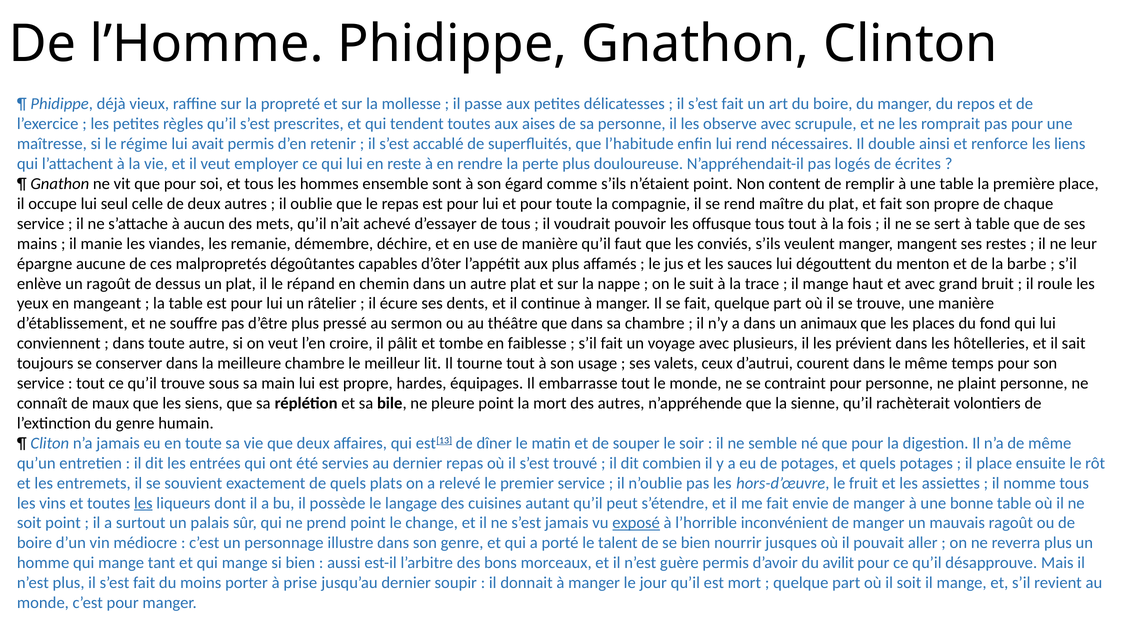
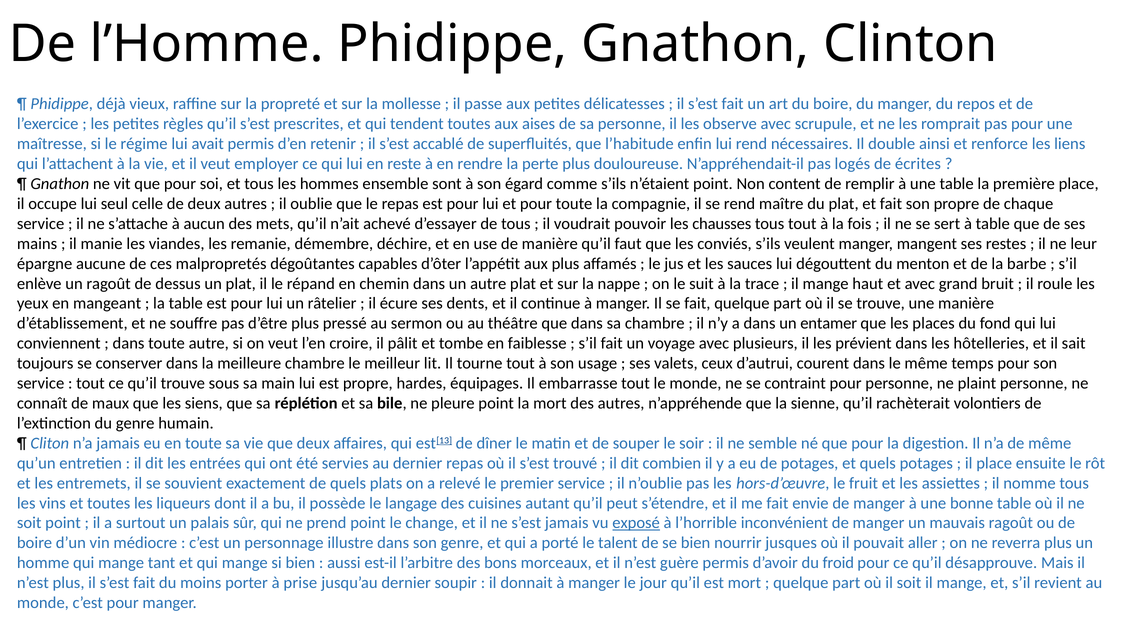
offusque: offusque -> chausses (722, 224)
animaux: animaux -> entamer (829, 323)
les underline: present -> none (143, 503)
avilit: avilit -> froid (838, 563)
